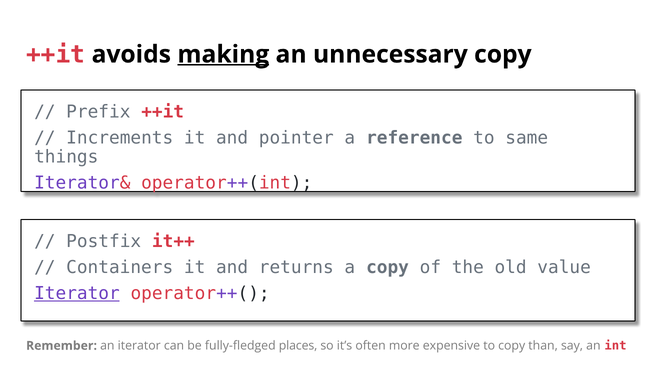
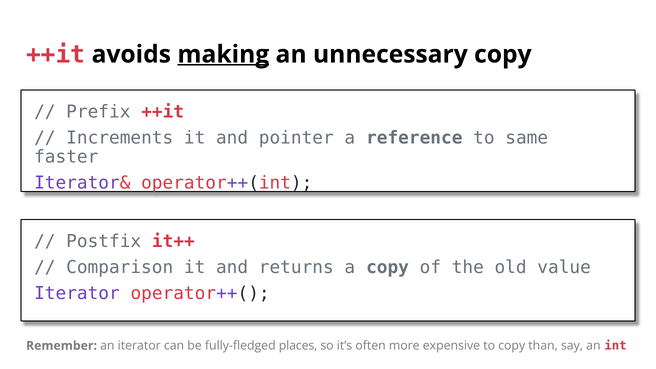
things: things -> faster (66, 157)
Containers: Containers -> Comparison (120, 267)
Iterator underline: present -> none (77, 293)
